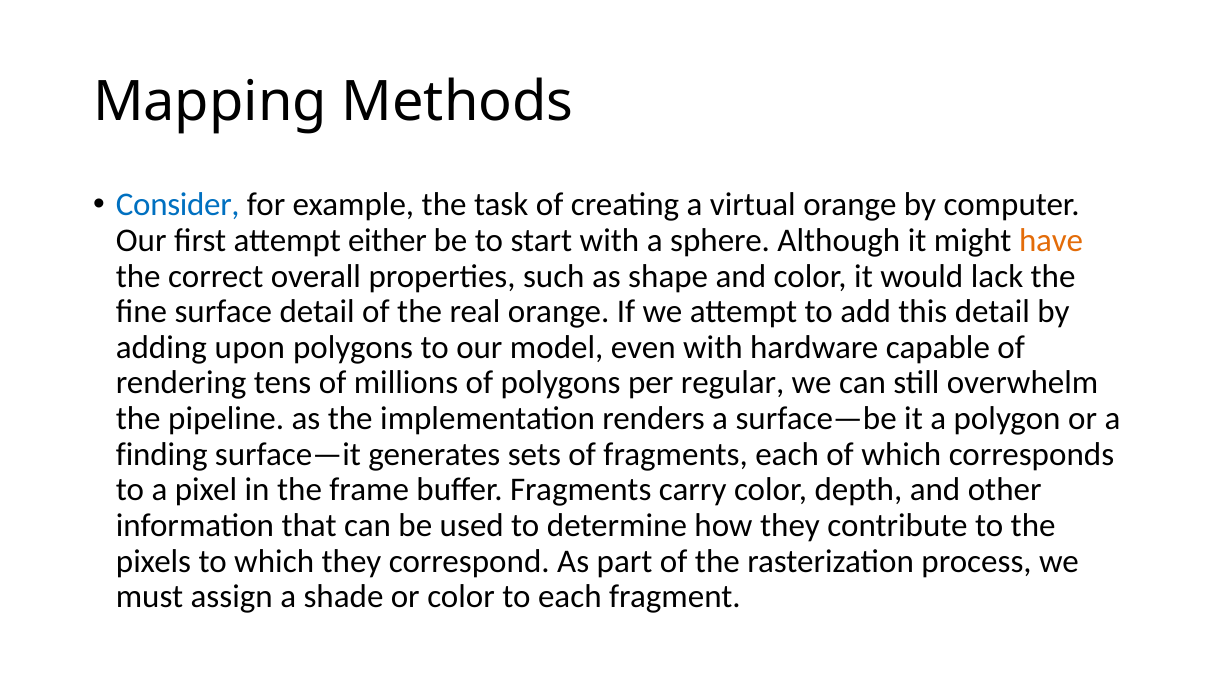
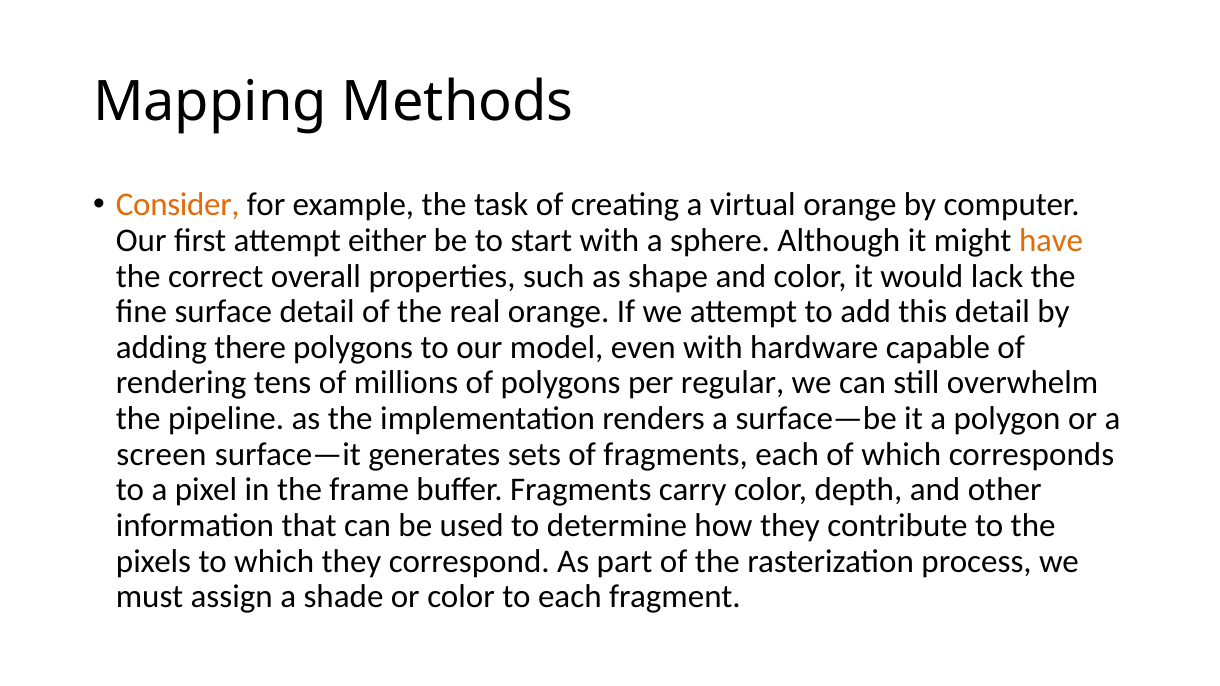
Consider colour: blue -> orange (178, 205)
upon: upon -> there (250, 348)
finding: finding -> screen (161, 455)
